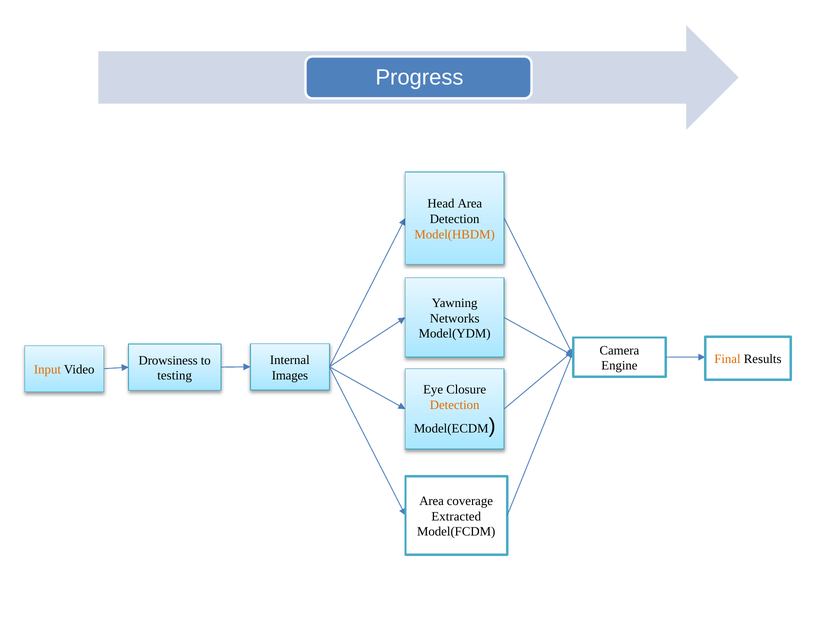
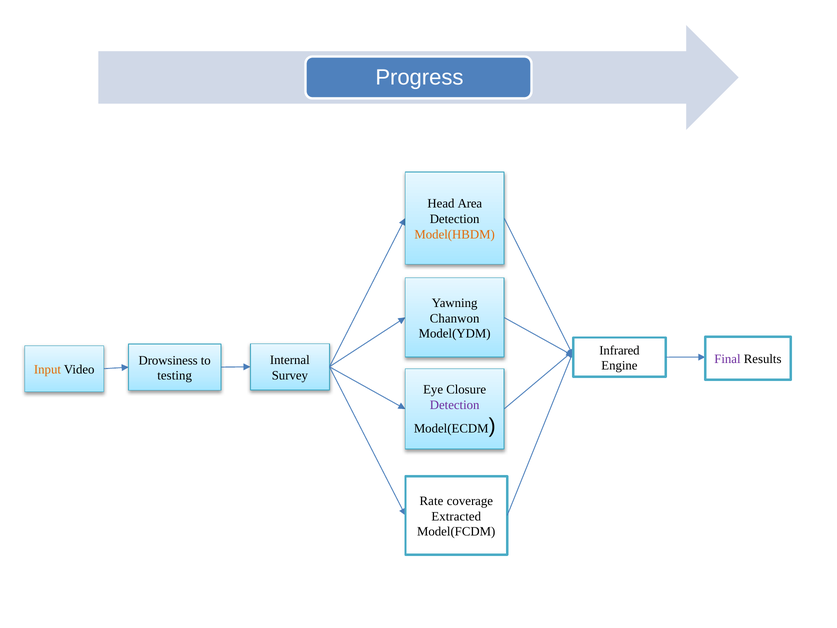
Networks: Networks -> Chanwon (455, 318)
Camera: Camera -> Infrared (619, 350)
Final colour: orange -> purple (727, 359)
Images: Images -> Survey (290, 375)
Detection colour: orange -> purple (455, 405)
Area: Area -> Rate (431, 501)
